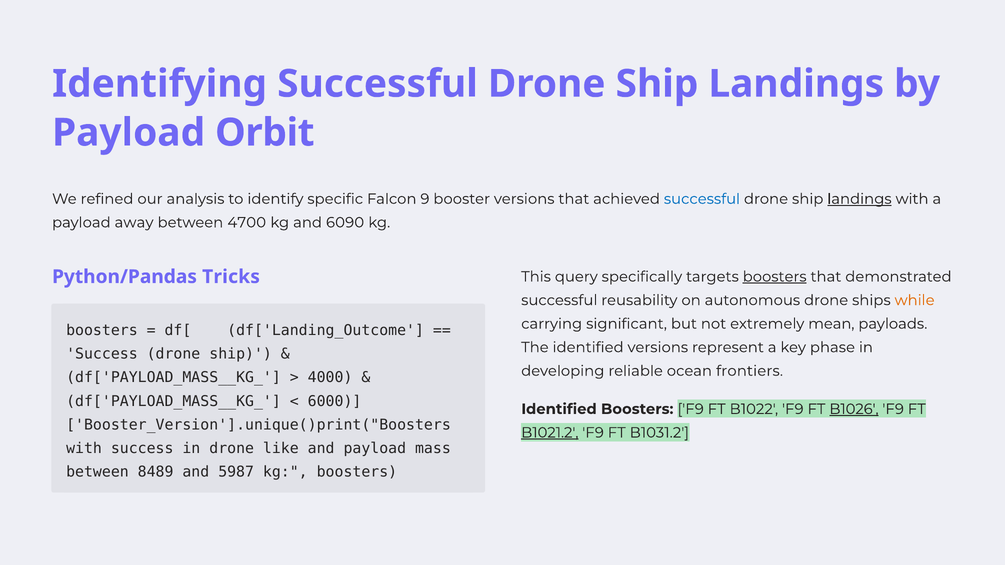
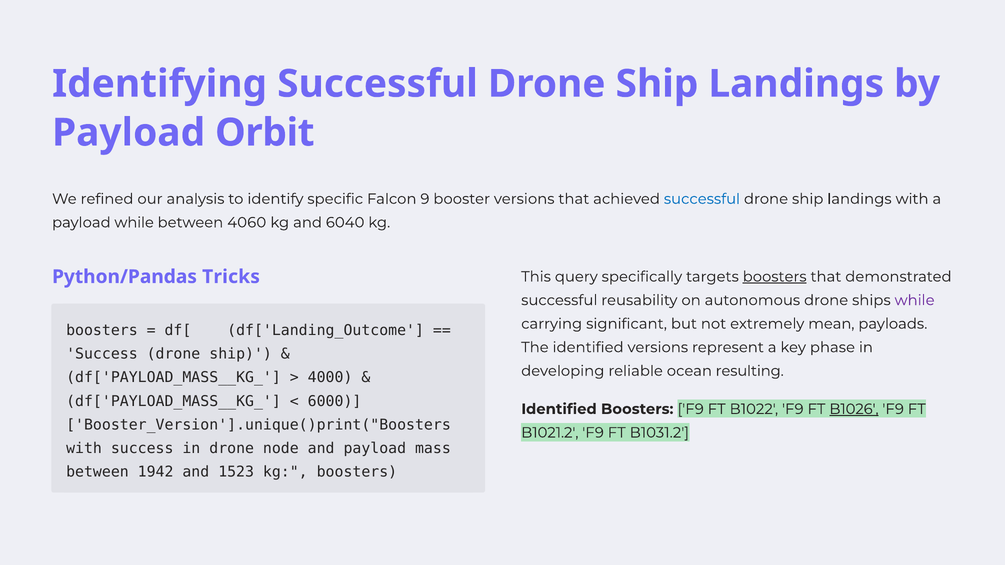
landings underline: present -> none (859, 199)
payload away: away -> while (134, 223)
4700: 4700 -> 4060 (247, 223)
6090: 6090 -> 6040 (345, 223)
while colour: orange -> purple (915, 300)
frontiers: frontiers -> resulting (750, 371)
B1021.2 underline: present -> none (550, 433)
like: like -> node (281, 449)
8489: 8489 -> 1942 (156, 472)
5987: 5987 -> 1523 (236, 472)
